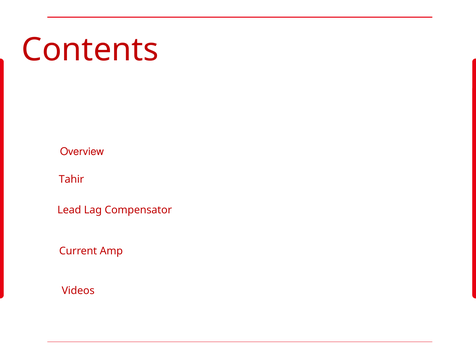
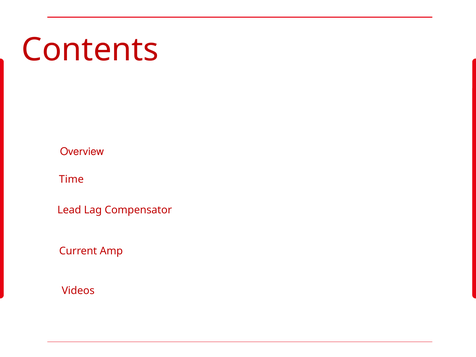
Tahir: Tahir -> Time (71, 179)
